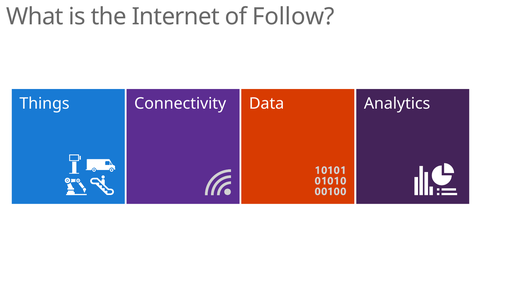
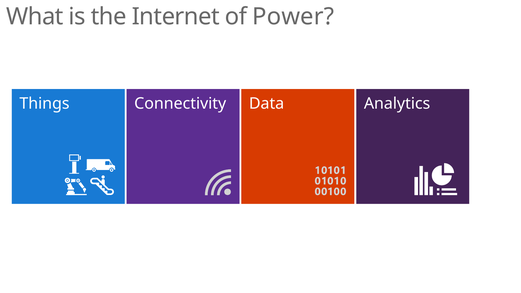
Follow: Follow -> Power (293, 17)
